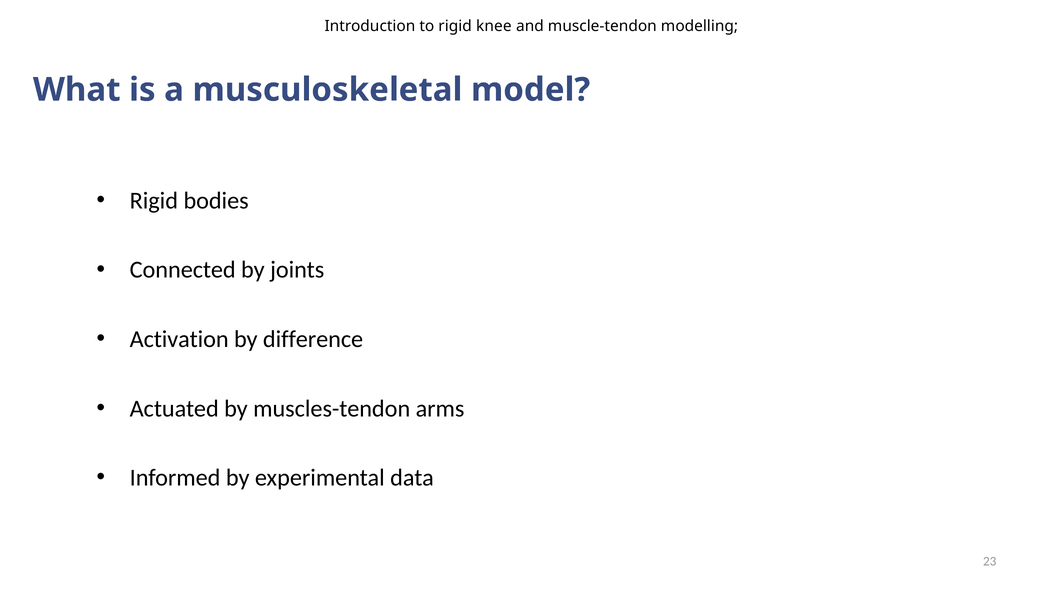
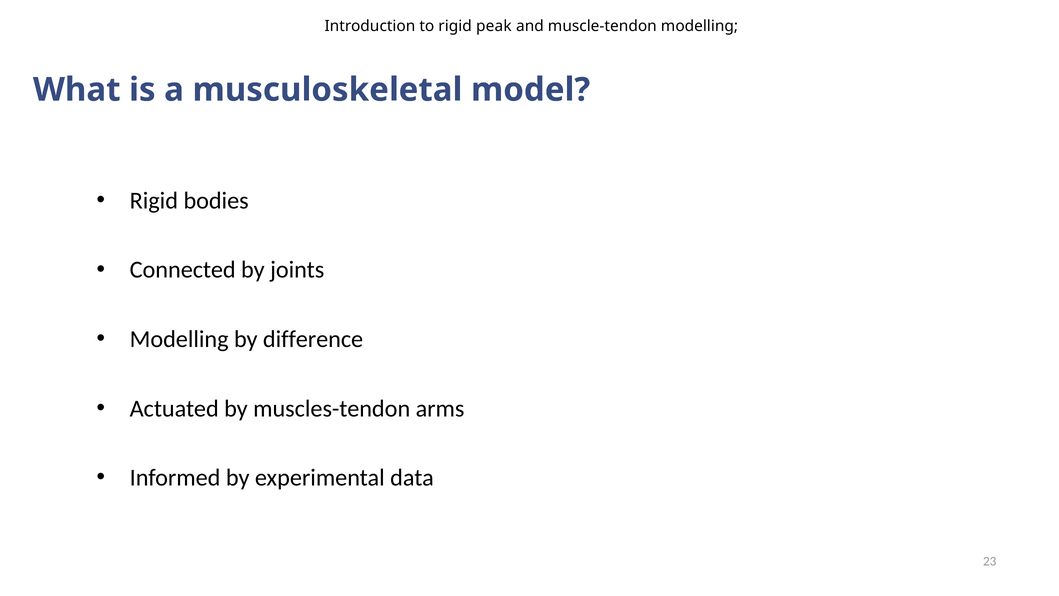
knee: knee -> peak (494, 26)
Activation: Activation -> Modelling (179, 339)
